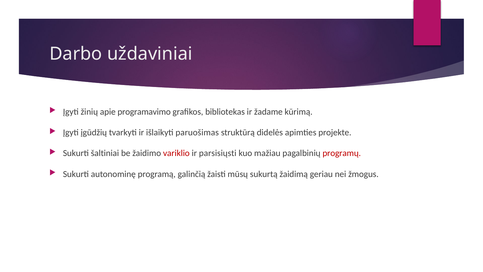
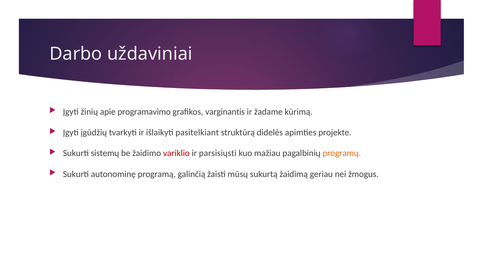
bibliotekas: bibliotekas -> varginantis (225, 112)
paruošimas: paruošimas -> pasitelkiant (197, 132)
šaltiniai: šaltiniai -> sistemų (105, 153)
programų colour: red -> orange (342, 153)
